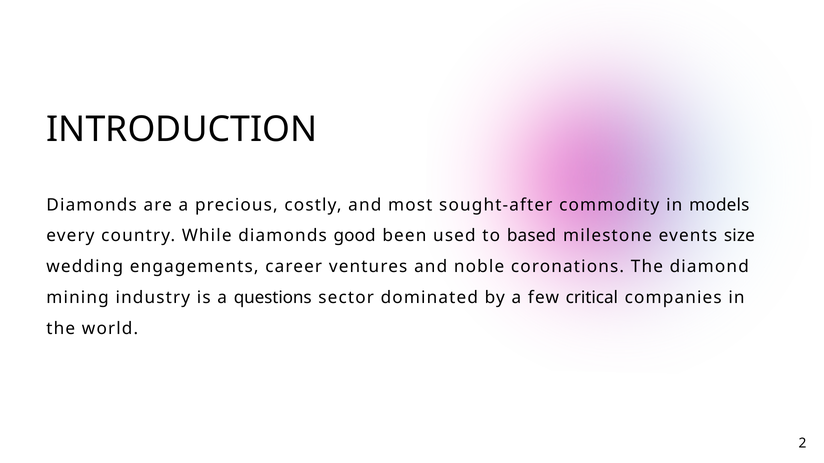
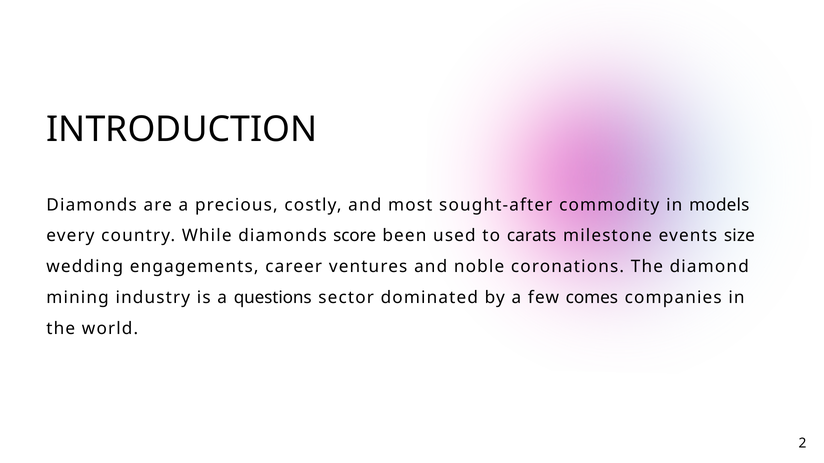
good: good -> score (355, 236)
based: based -> carats (532, 236)
critical: critical -> comes (592, 298)
